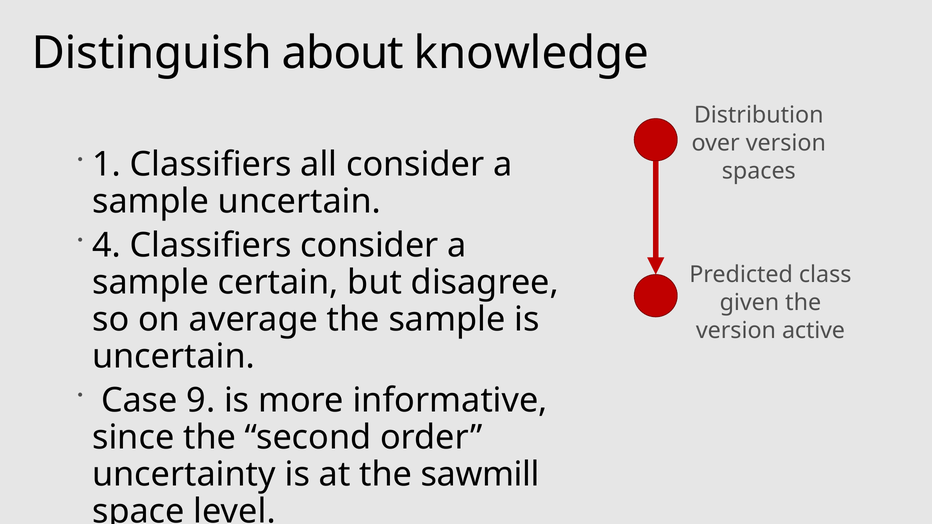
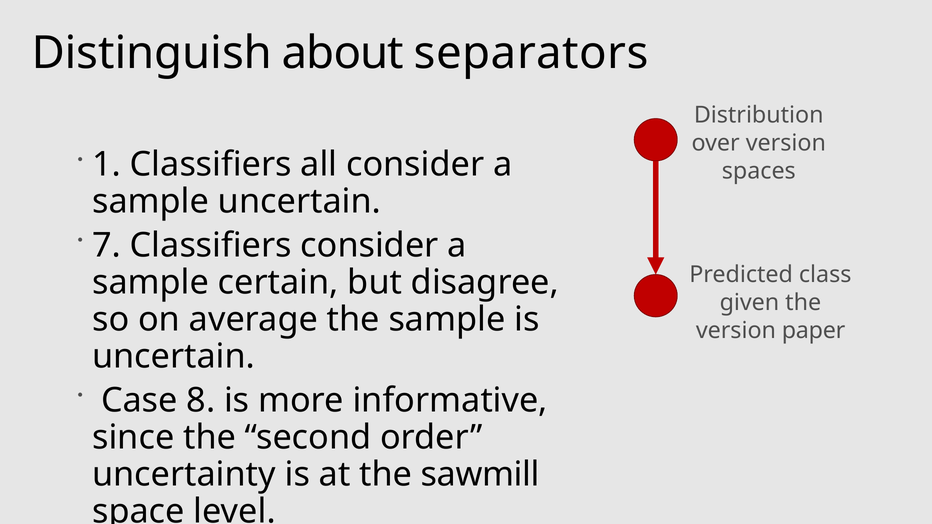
knowledge: knowledge -> separators (531, 53)
4: 4 -> 7 (107, 246)
active: active -> paper (814, 331)
9: 9 -> 8 (201, 400)
